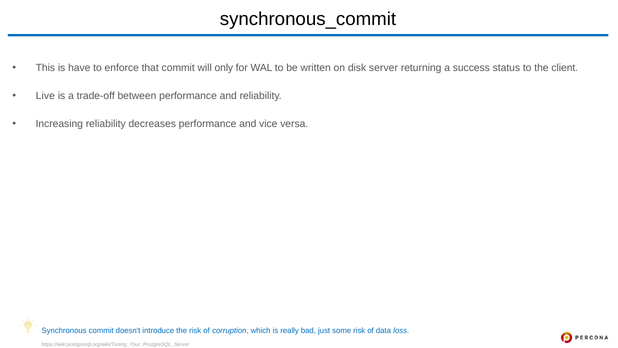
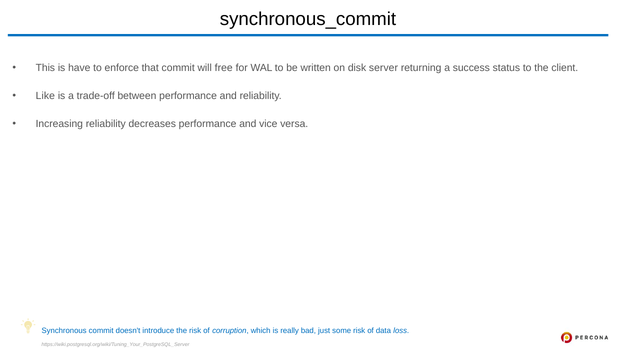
only: only -> free (224, 68)
Live: Live -> Like (45, 96)
